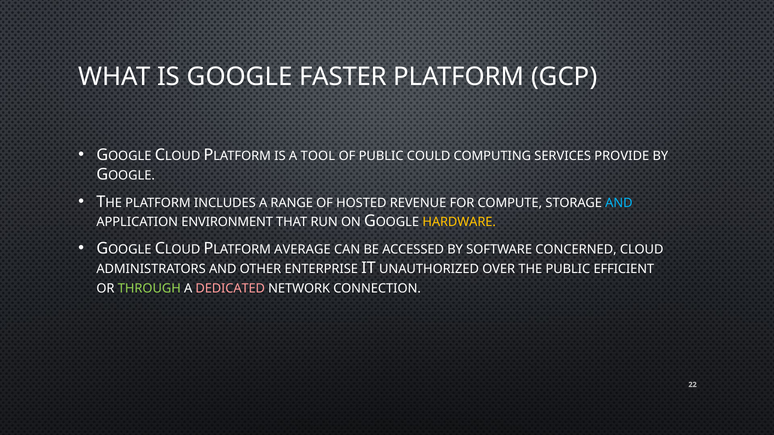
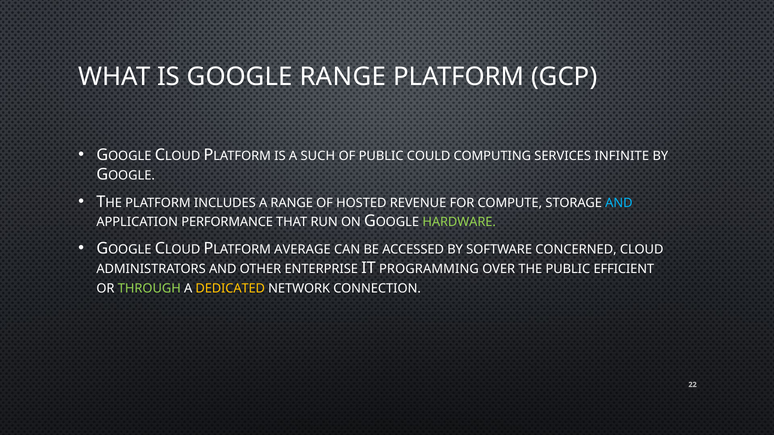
GOOGLE FASTER: FASTER -> RANGE (343, 77)
TOOL: TOOL -> SUCH (318, 156)
PROVIDE: PROVIDE -> INFINITE (622, 156)
ENVIRONMENT: ENVIRONMENT -> PERFORMANCE (227, 222)
HARDWARE colour: yellow -> light green (459, 222)
UNAUTHORIZED: UNAUTHORIZED -> PROGRAMMING (429, 269)
DEDICATED colour: pink -> yellow (230, 289)
